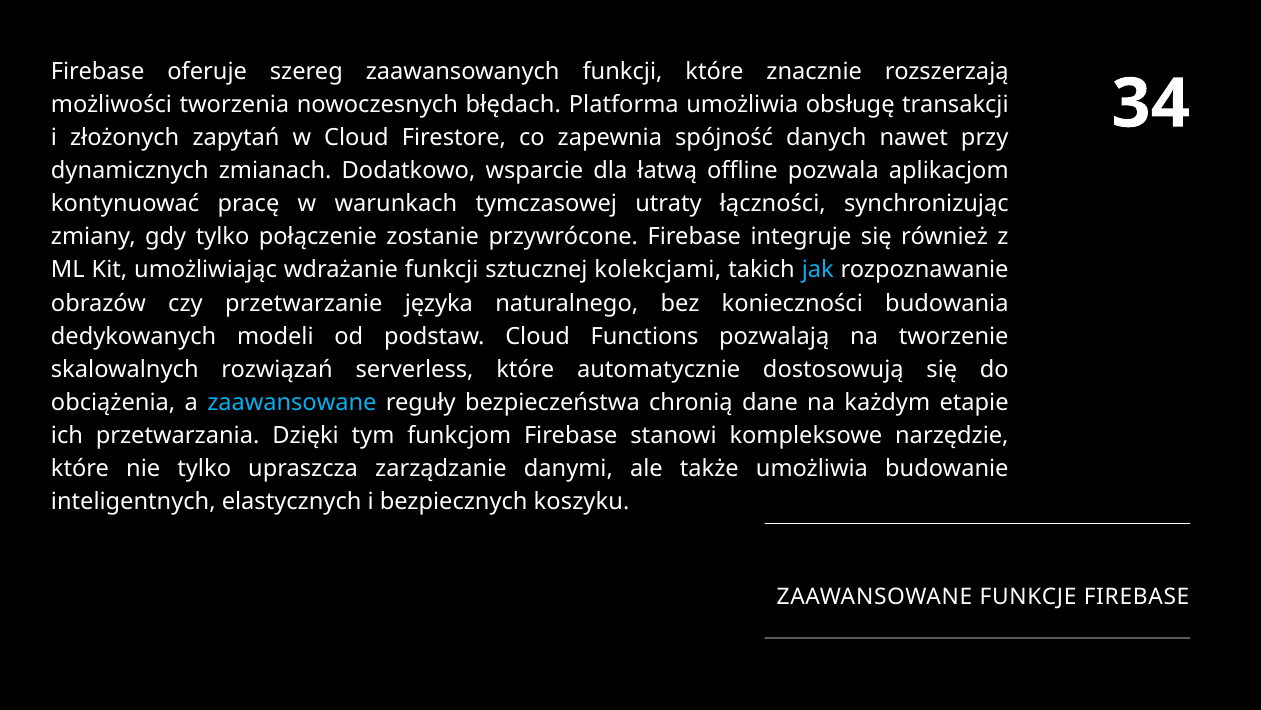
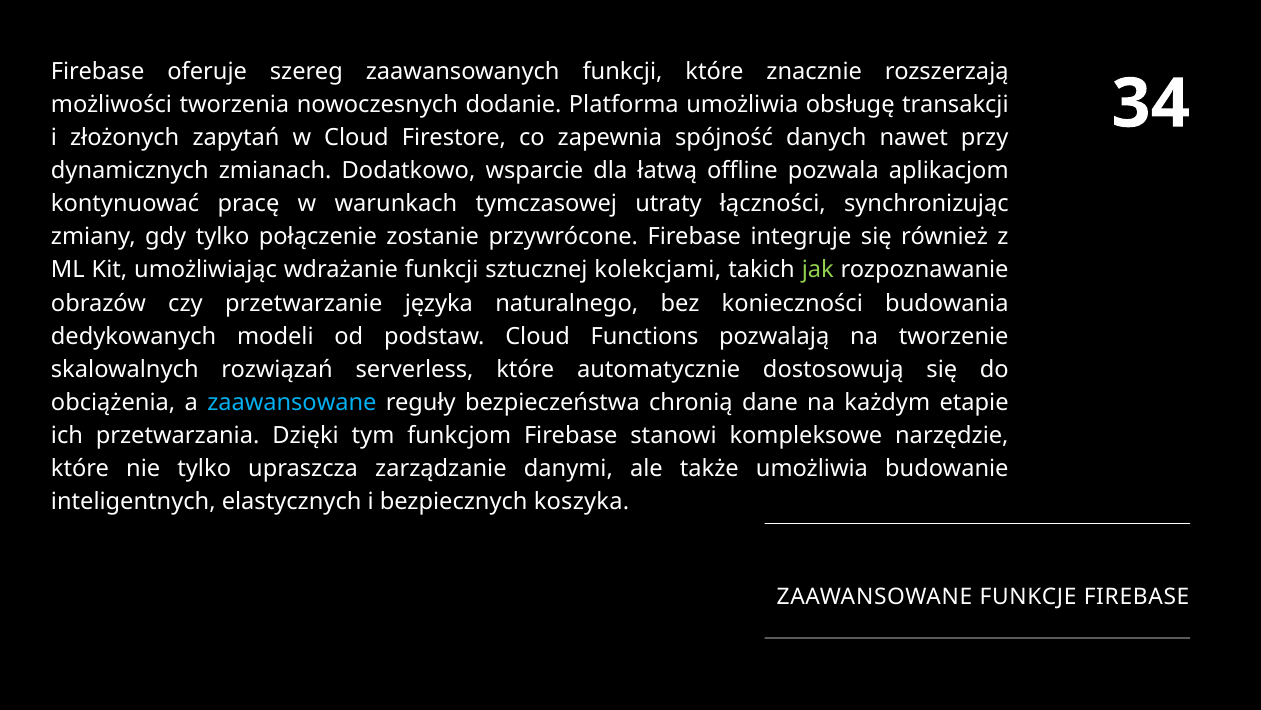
błędach: błędach -> dodanie (513, 104)
jak colour: light blue -> light green (818, 270)
koszyku: koszyku -> koszyka (582, 502)
